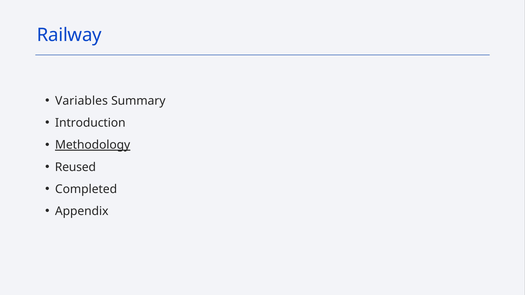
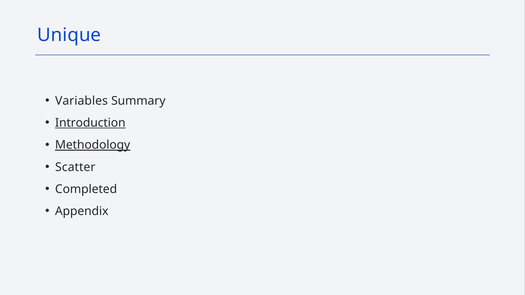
Railway: Railway -> Unique (69, 35)
Introduction underline: none -> present (90, 123)
Reused: Reused -> Scatter (75, 167)
